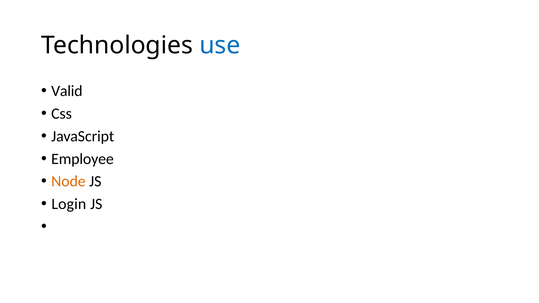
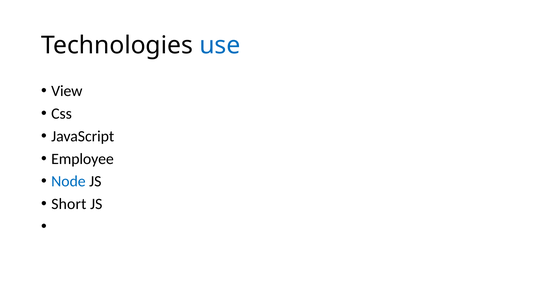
Valid: Valid -> View (67, 91)
Node colour: orange -> blue (68, 182)
Login: Login -> Short (69, 204)
